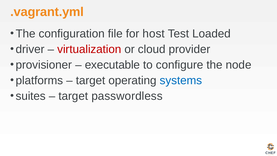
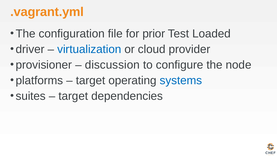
host: host -> prior (154, 34)
virtualization colour: red -> blue (89, 49)
executable: executable -> discussion (112, 65)
passwordless: passwordless -> dependencies (127, 96)
